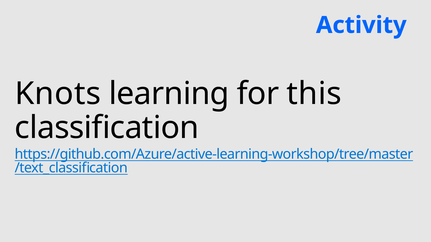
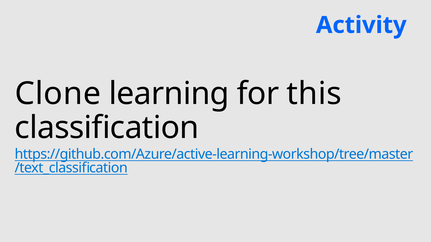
Knots: Knots -> Clone (58, 94)
